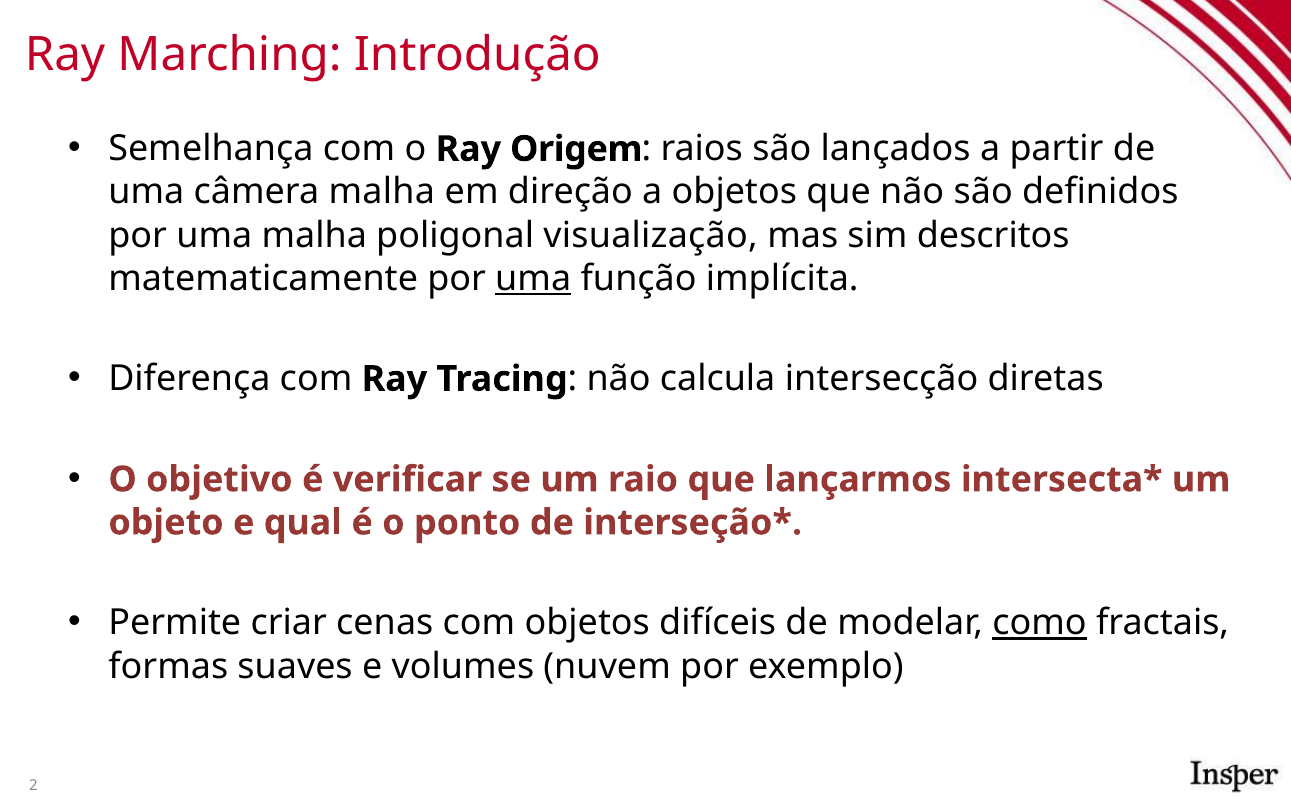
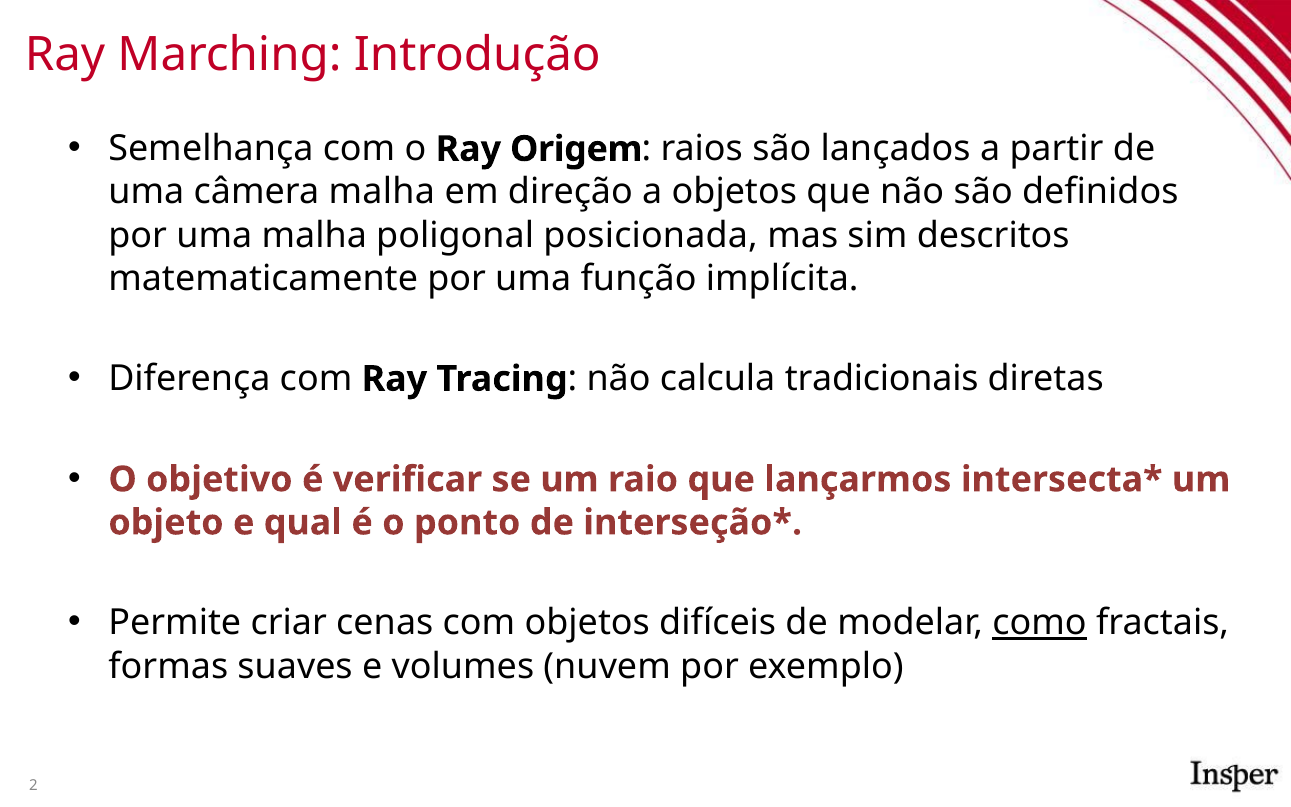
visualização: visualização -> posicionada (651, 235)
uma underline: present -> none (533, 278)
intersecção: intersecção -> tradicionais (882, 379)
